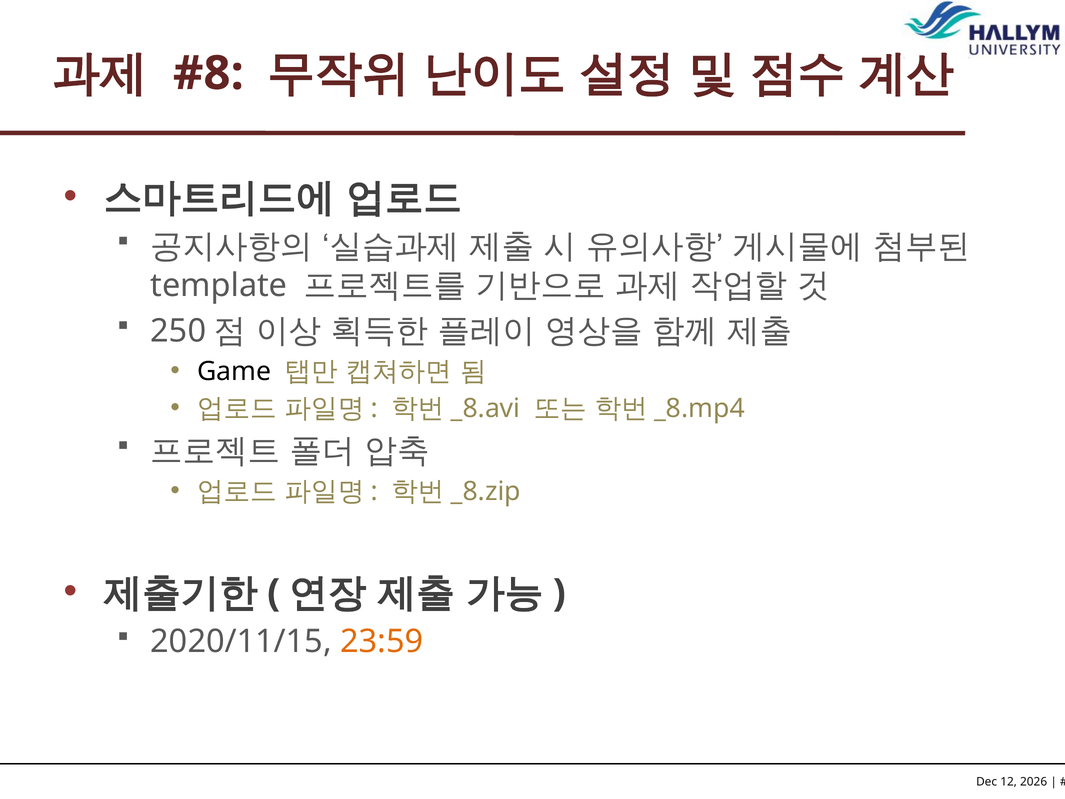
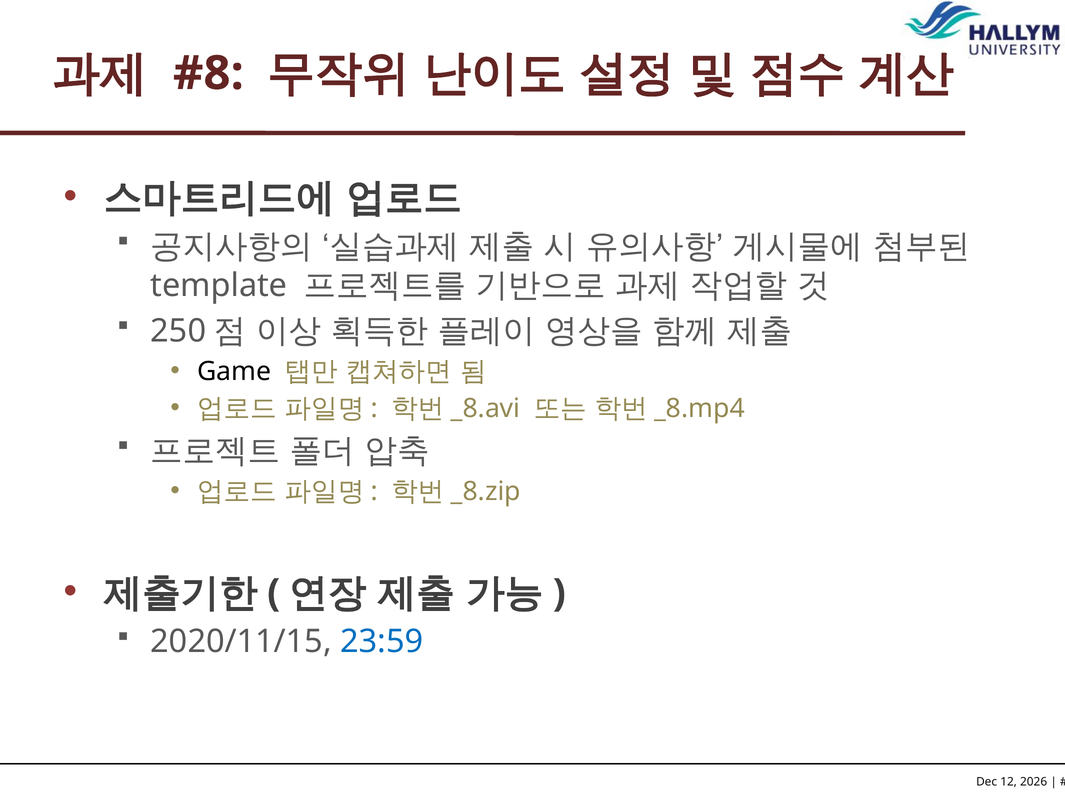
23:59 colour: orange -> blue (382, 641)
